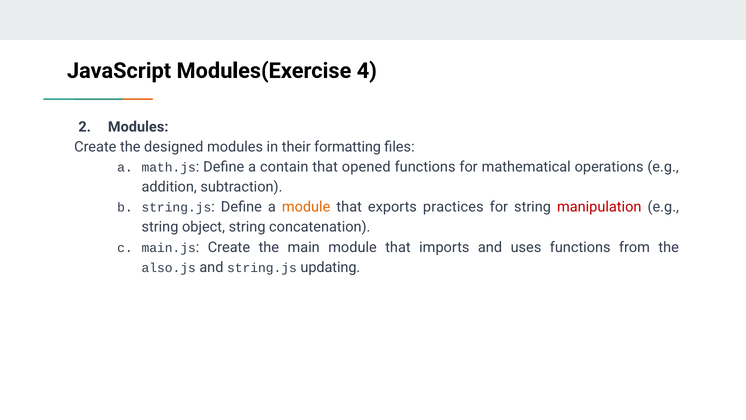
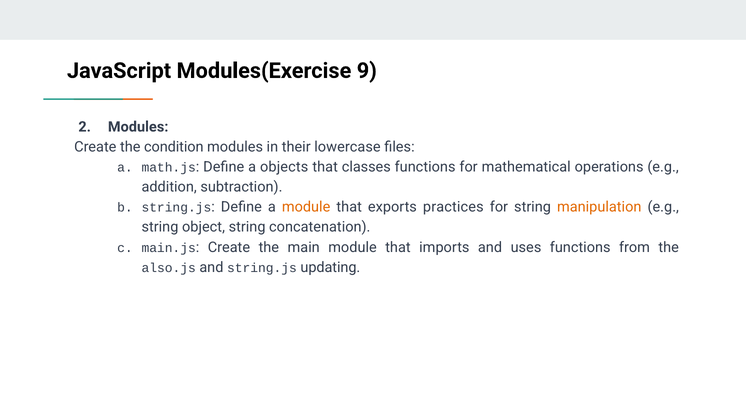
4: 4 -> 9 (367, 71)
designed: designed -> condition (174, 147)
formatting: formatting -> lowercase (347, 147)
contain: contain -> objects (284, 167)
opened: opened -> classes (366, 167)
manipulation colour: red -> orange (599, 207)
